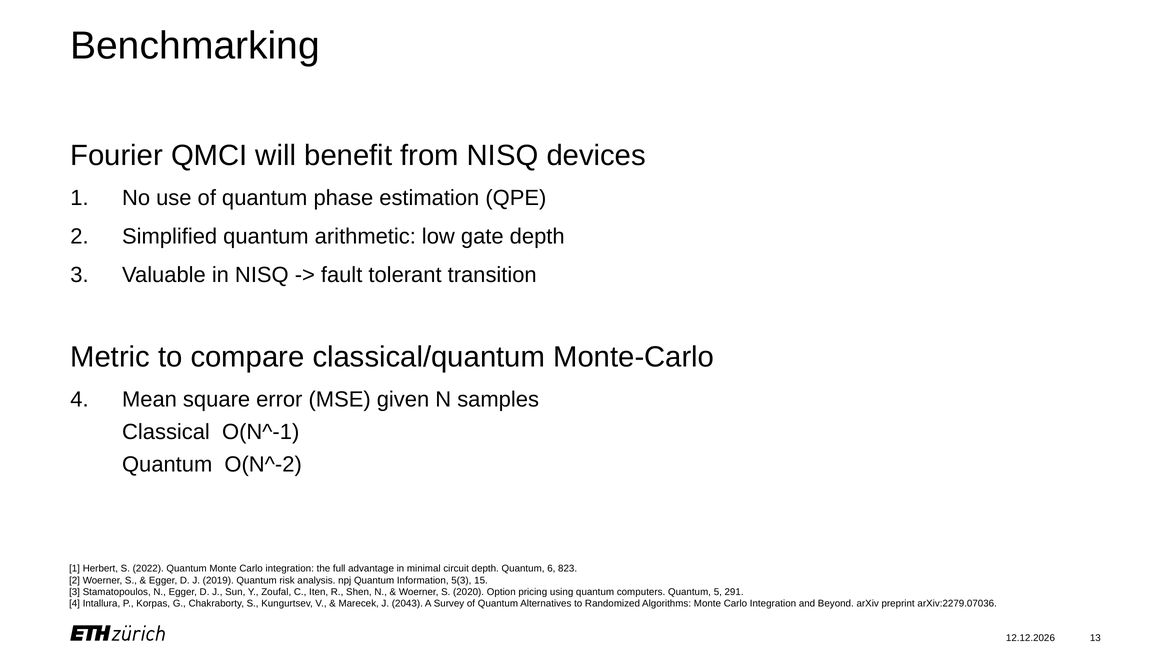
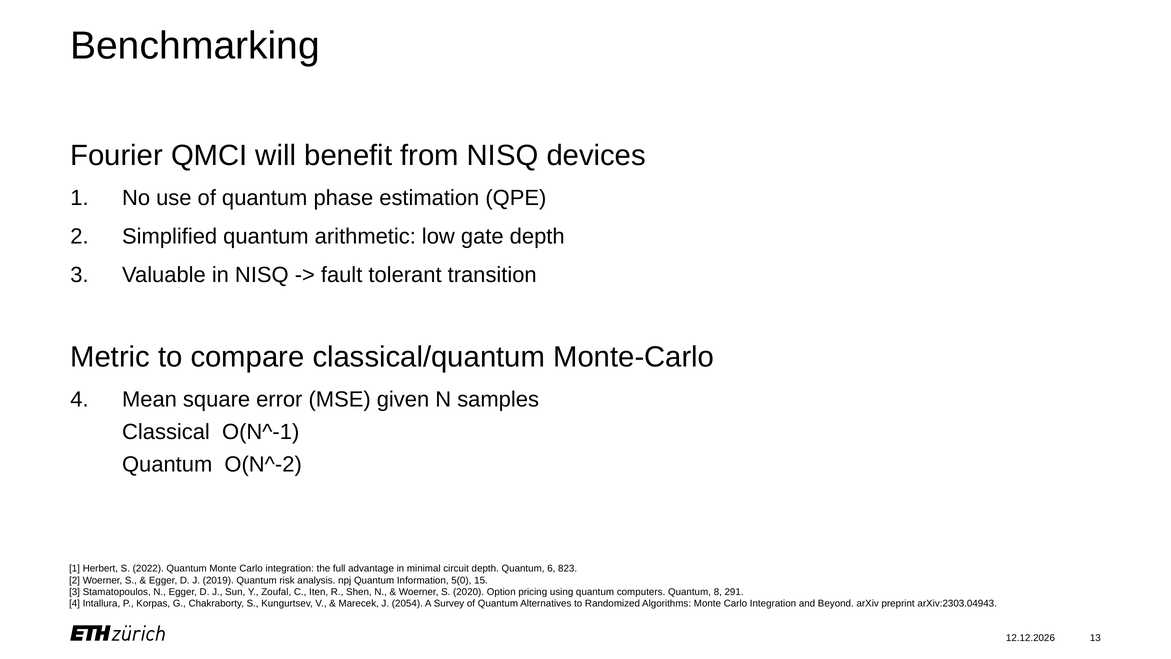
5(3: 5(3 -> 5(0 (461, 580)
5: 5 -> 8 (718, 592)
2043: 2043 -> 2054 (407, 603)
arXiv:2279.07036: arXiv:2279.07036 -> arXiv:2303.04943 (957, 603)
